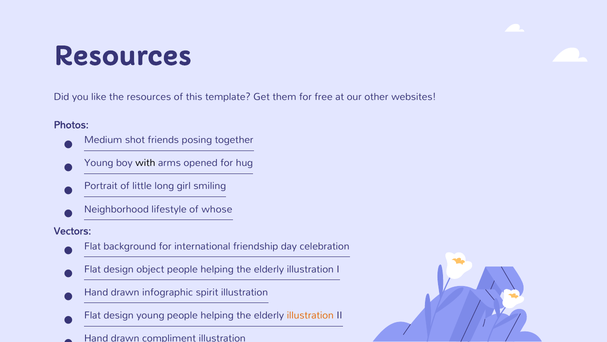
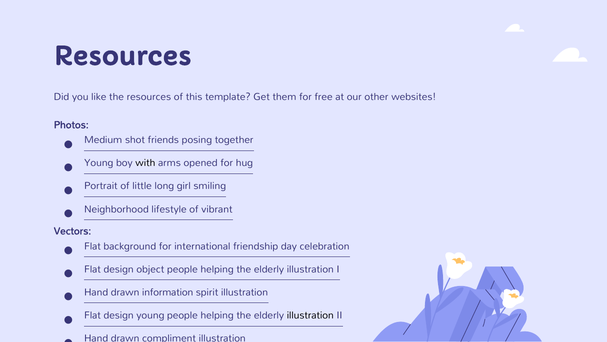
whose: whose -> vibrant (217, 209)
infographic: infographic -> information (168, 292)
illustration colour: orange -> black (310, 315)
